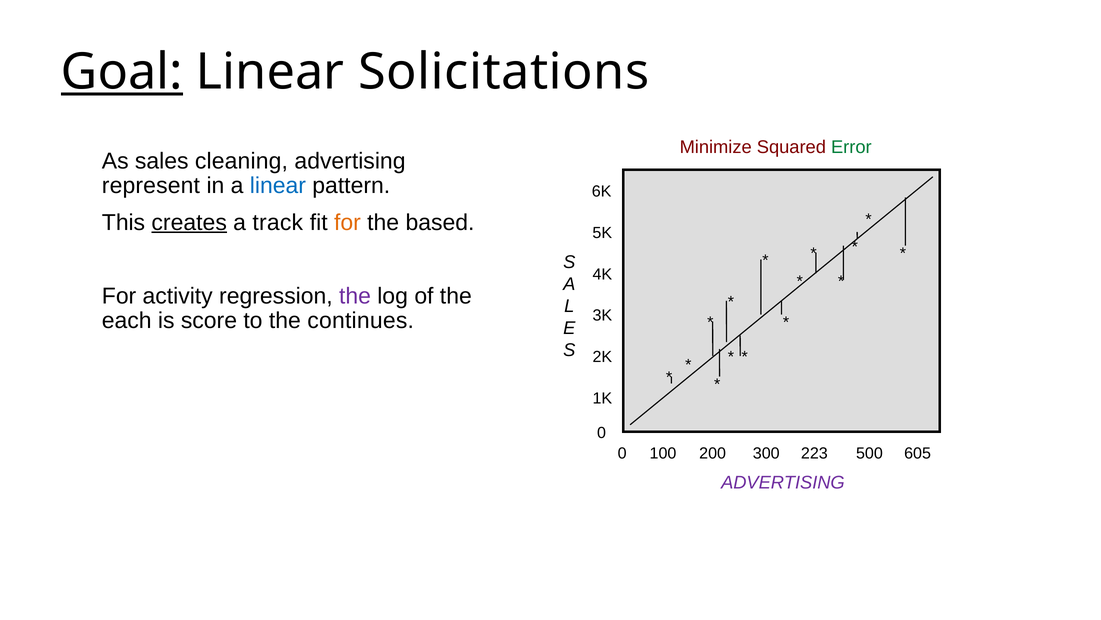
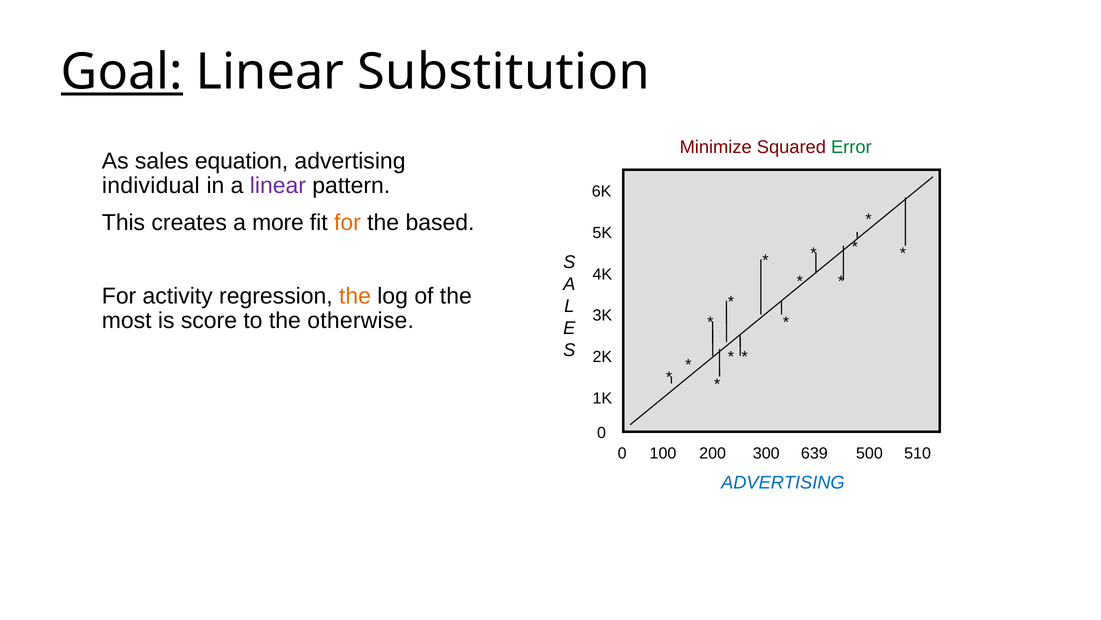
Solicitations: Solicitations -> Substitution (504, 72)
cleaning: cleaning -> equation (242, 161)
represent: represent -> individual (151, 186)
linear colour: blue -> purple (278, 186)
creates underline: present -> none (189, 222)
track: track -> more (278, 222)
the colour: purple -> orange (355, 296)
each: each -> most (127, 320)
continues: continues -> otherwise (361, 320)
223: 223 -> 639 (814, 453)
605: 605 -> 510 (918, 453)
ADVERTISING colour: purple -> blue (783, 482)
